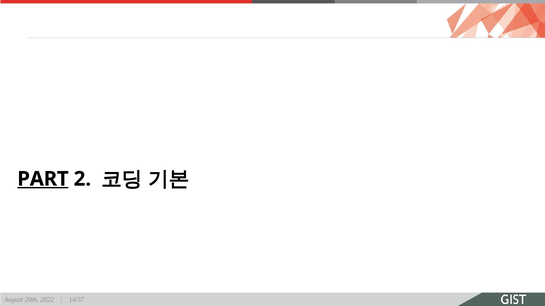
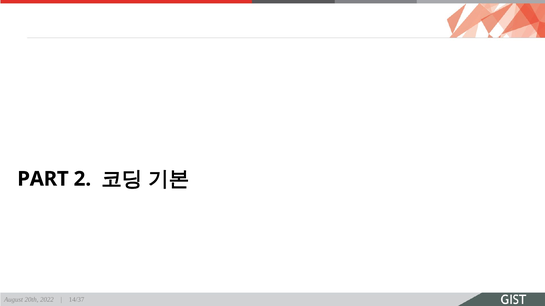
PART underline: present -> none (43, 179)
